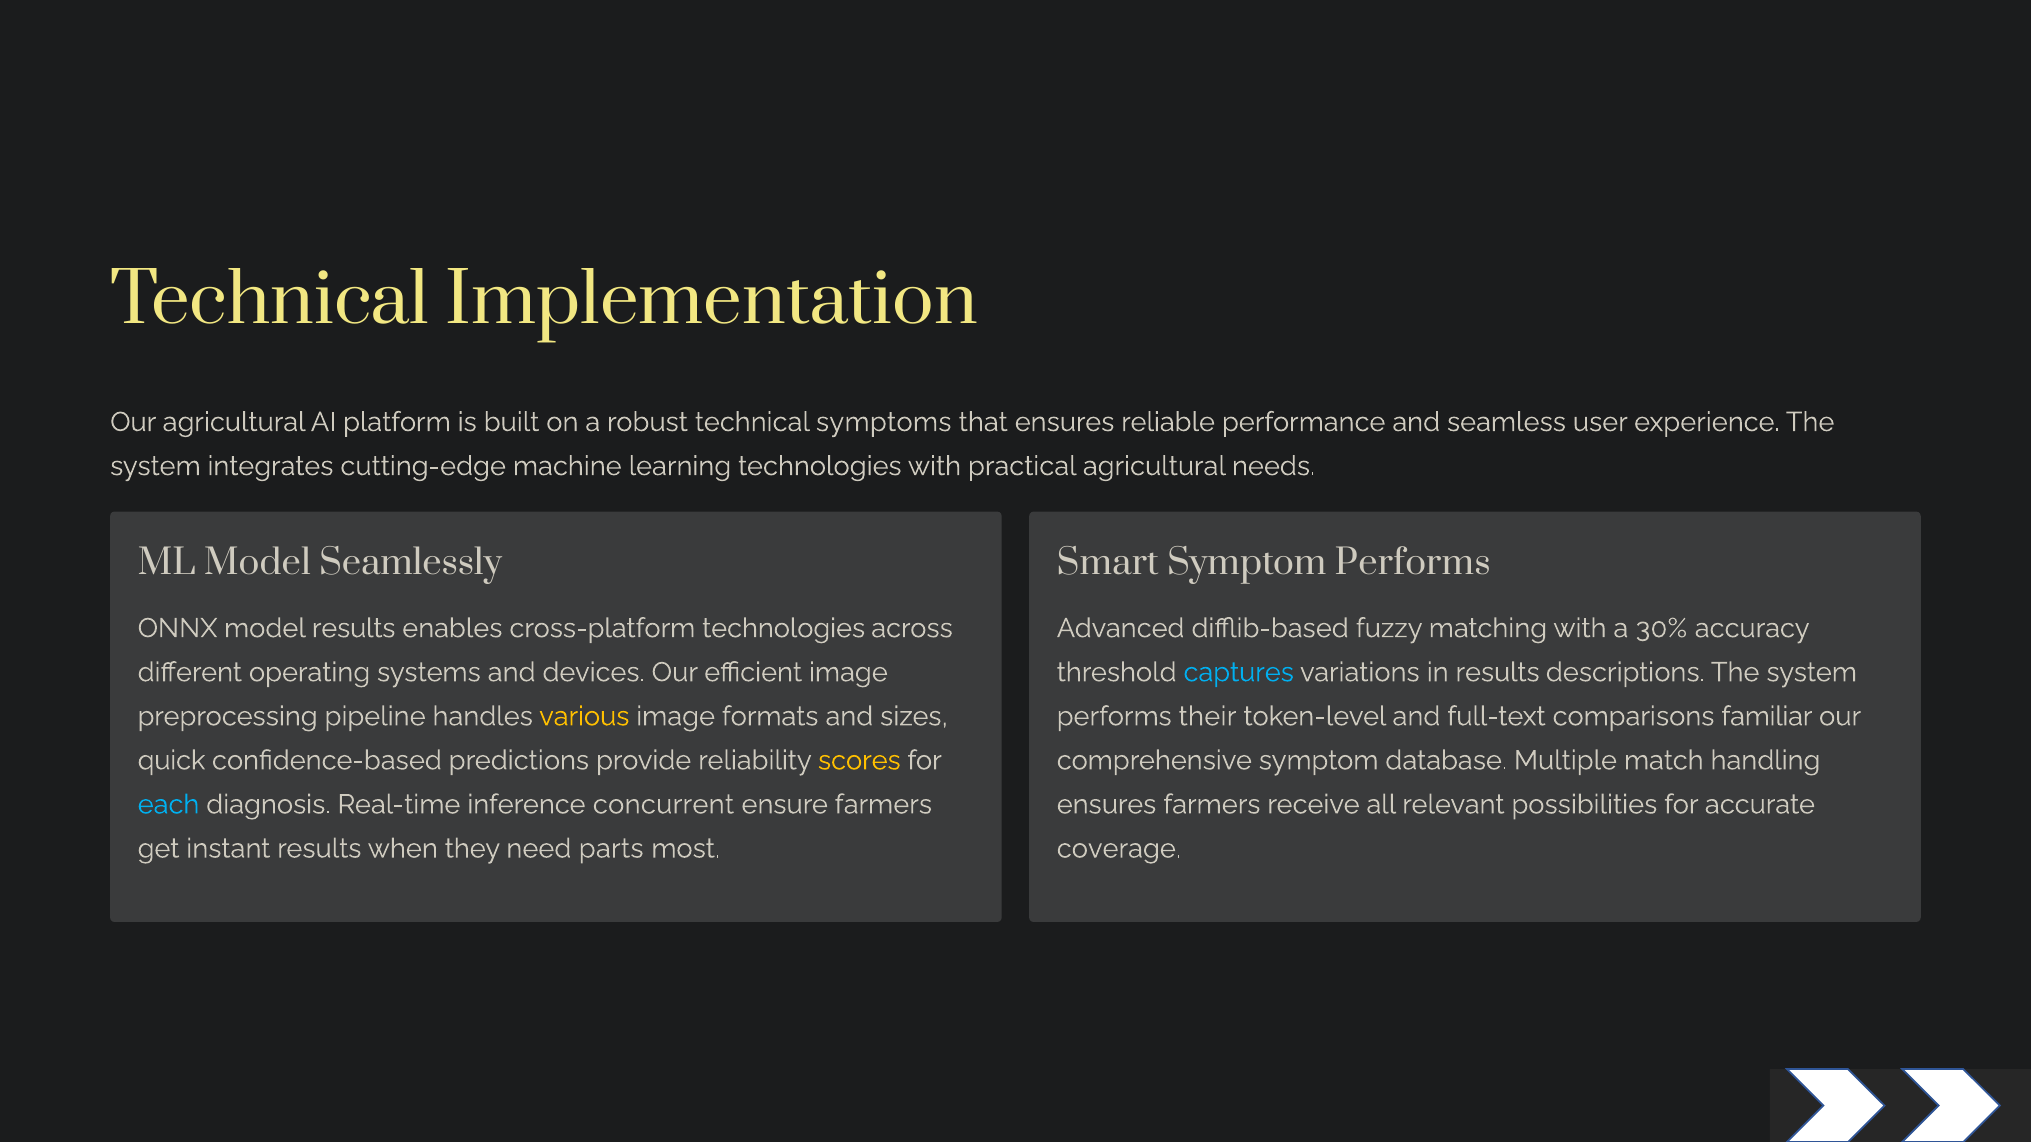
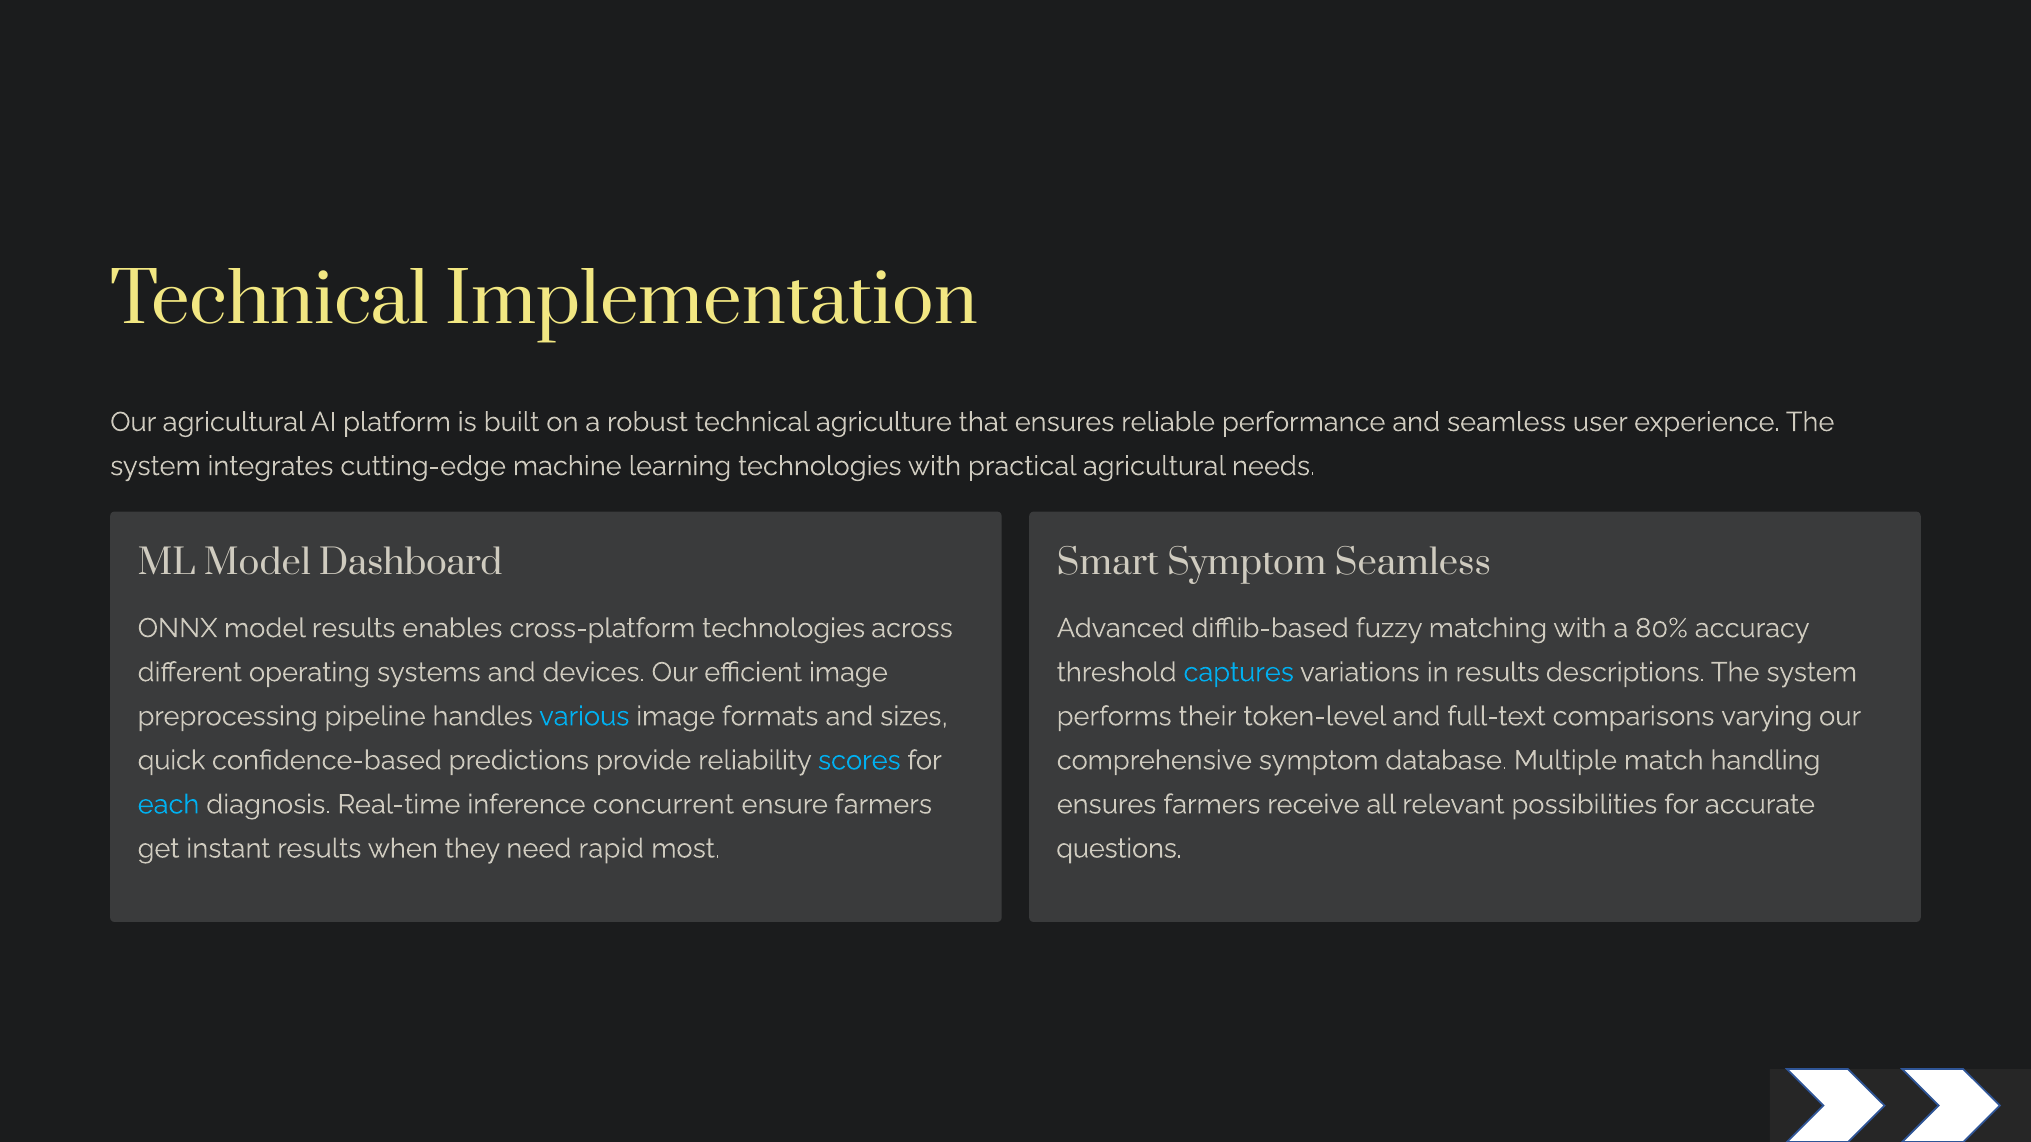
symptoms: symptoms -> agriculture (884, 422)
Seamlessly: Seamlessly -> Dashboard (411, 563)
Symptom Performs: Performs -> Seamless (1413, 563)
30%: 30% -> 80% (1661, 628)
various colour: yellow -> light blue (584, 717)
familiar: familiar -> varying (1767, 717)
scores colour: yellow -> light blue (859, 761)
parts: parts -> rapid (611, 849)
coverage: coverage -> questions (1119, 849)
